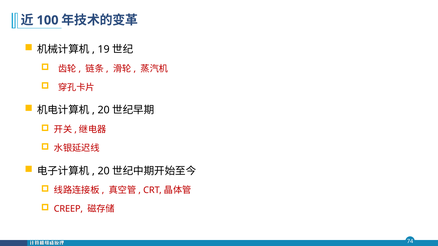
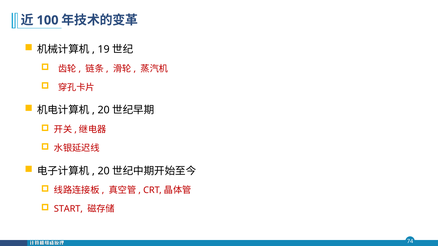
CREEP: CREEP -> START (68, 209)
